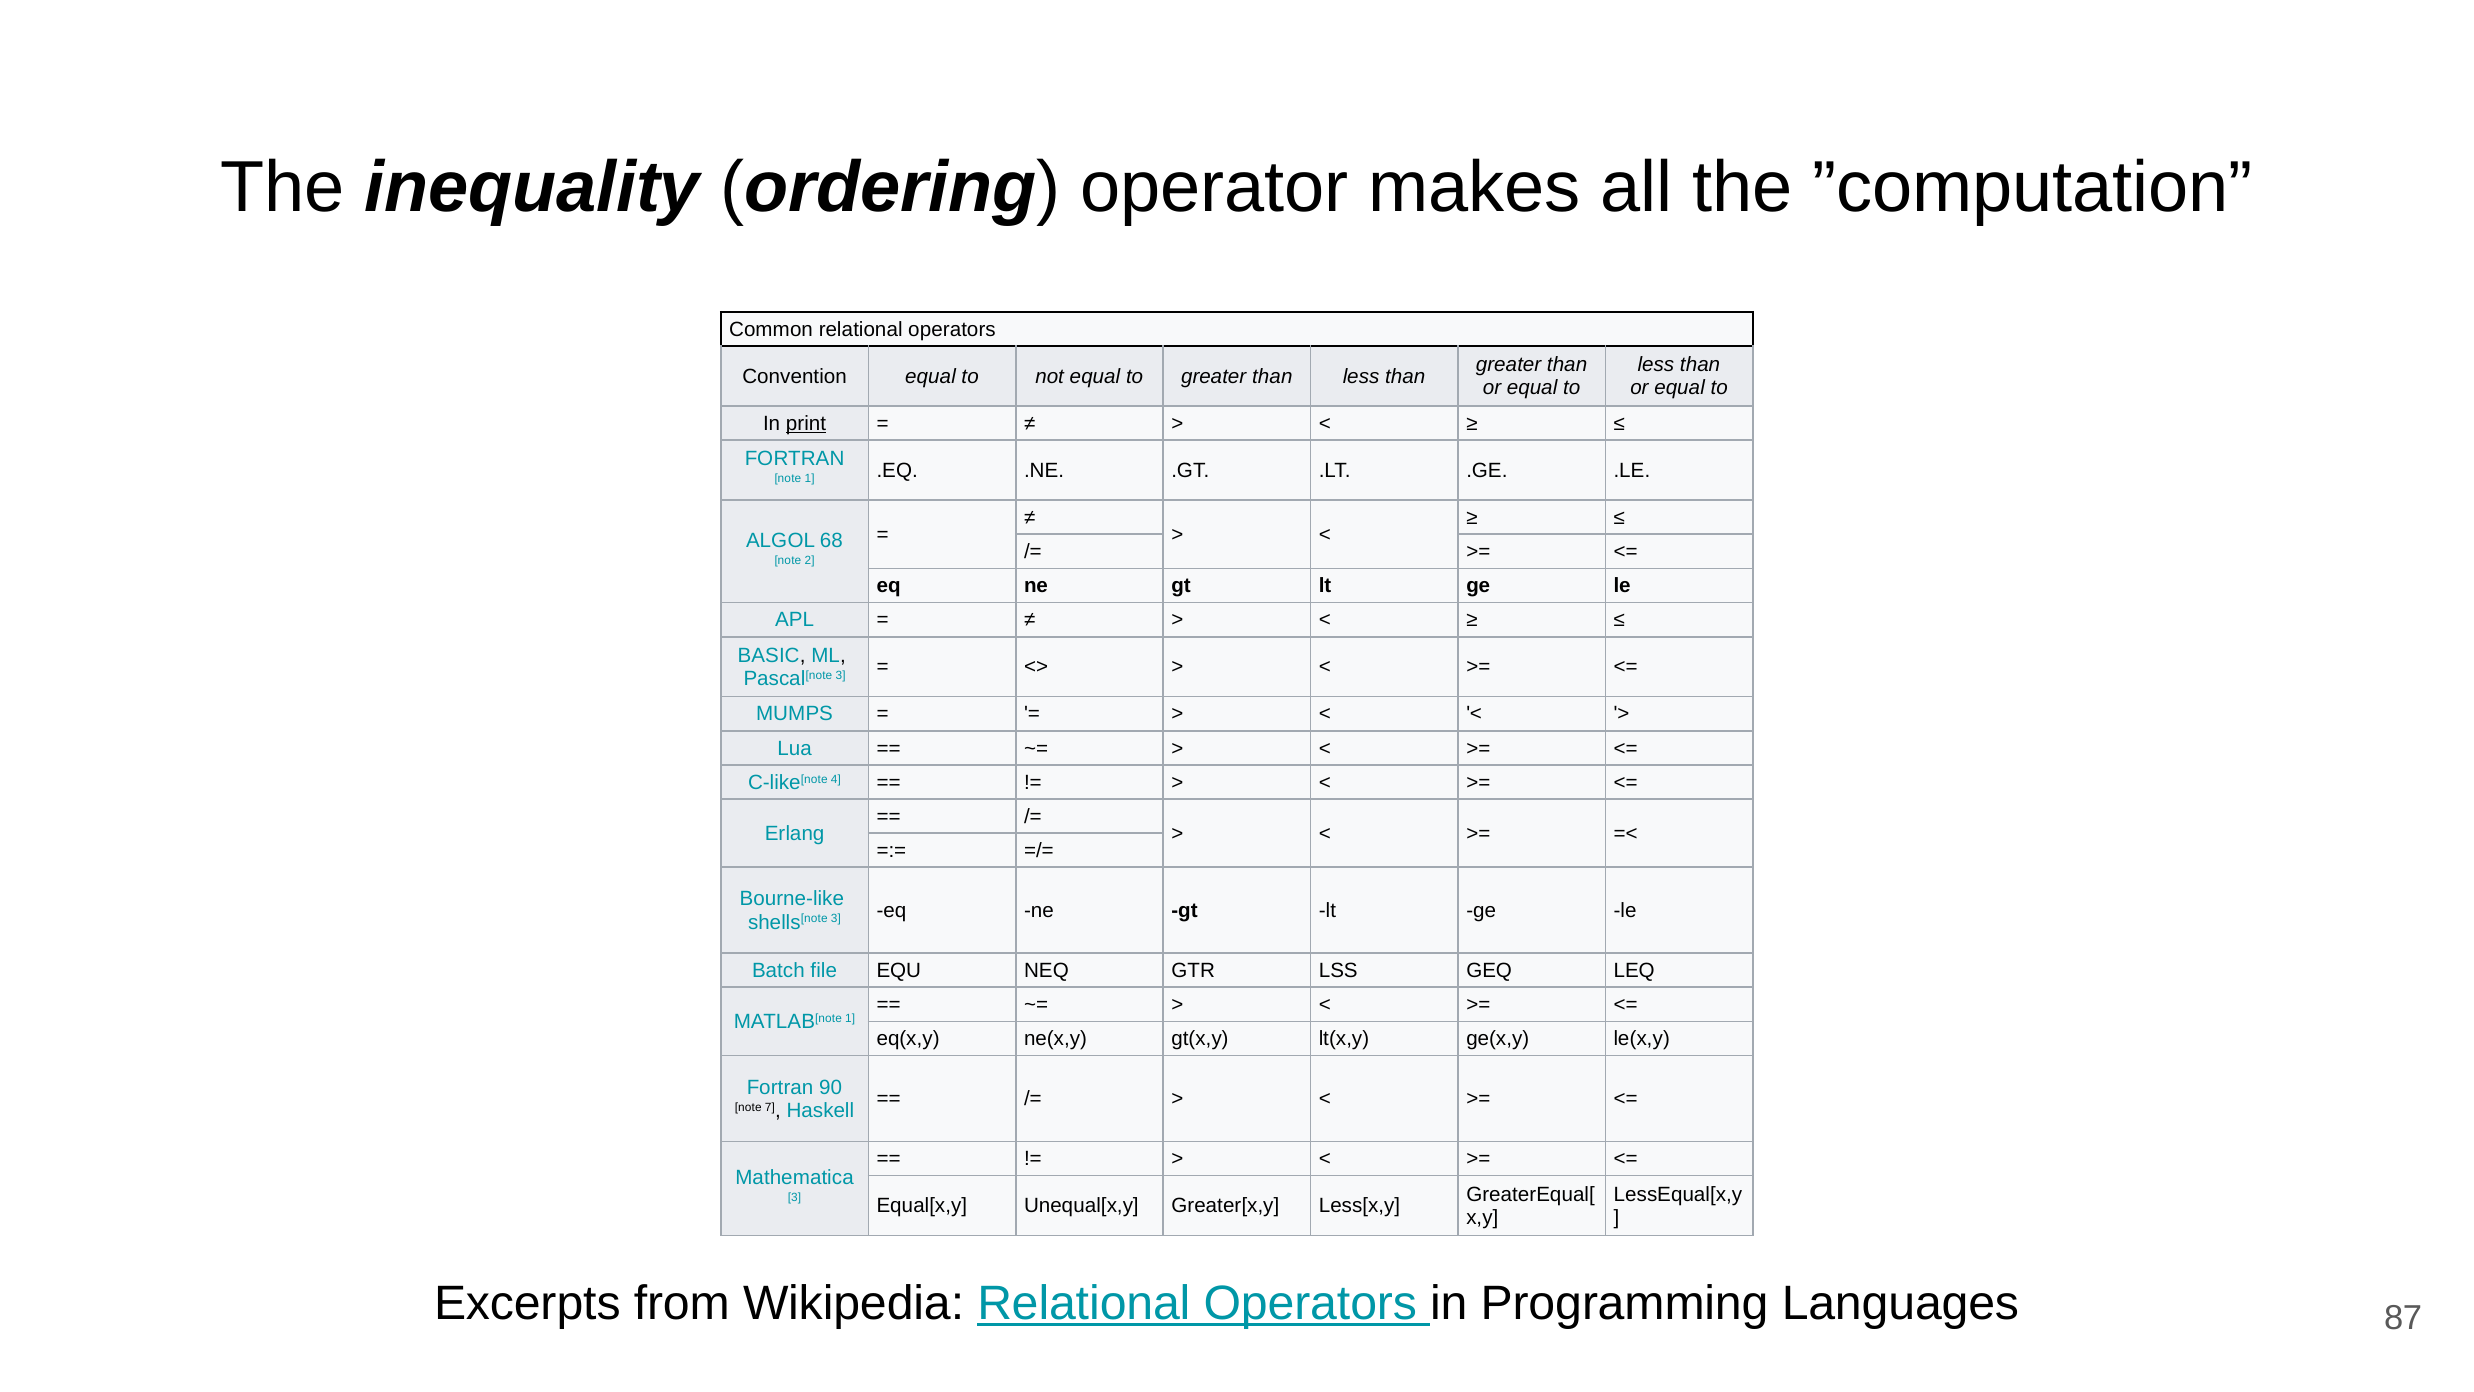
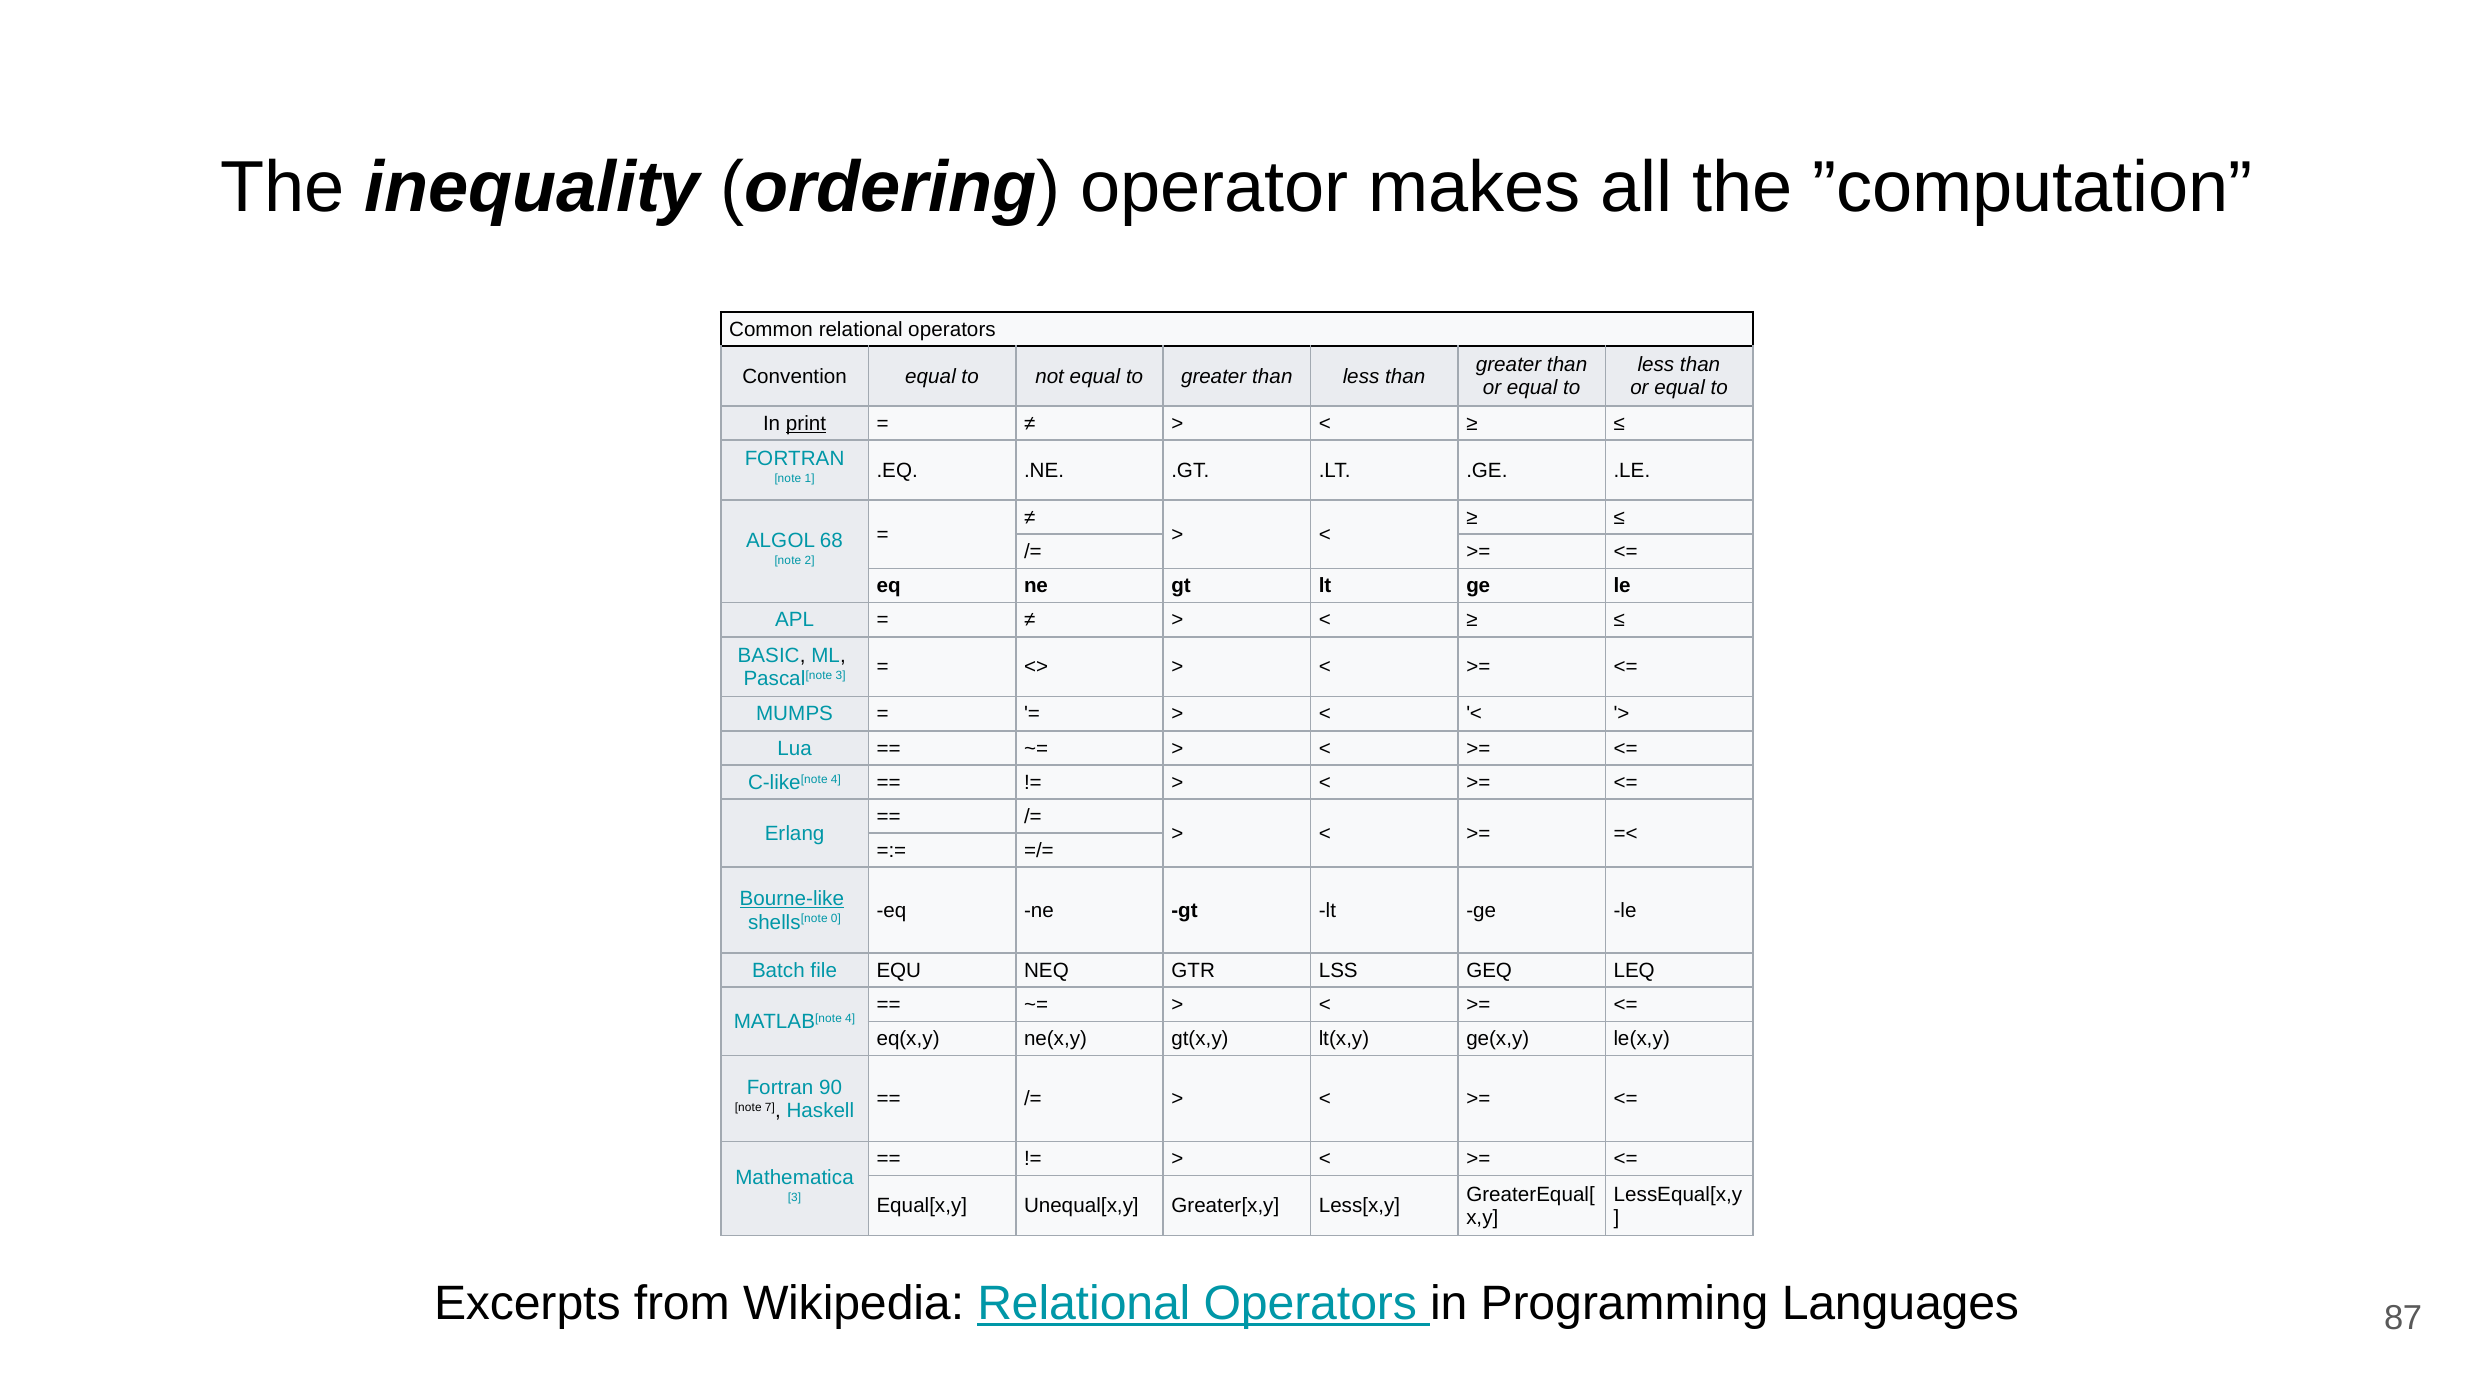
Bourne-like underline: none -> present (792, 899)
shells[note 3: 3 -> 0 (836, 919)
MATLAB[note 1: 1 -> 4 (850, 1018)
